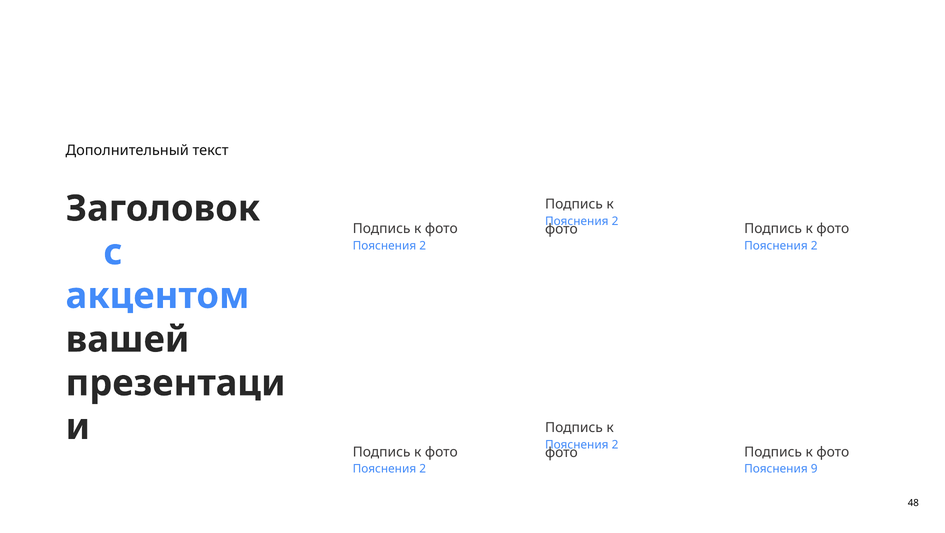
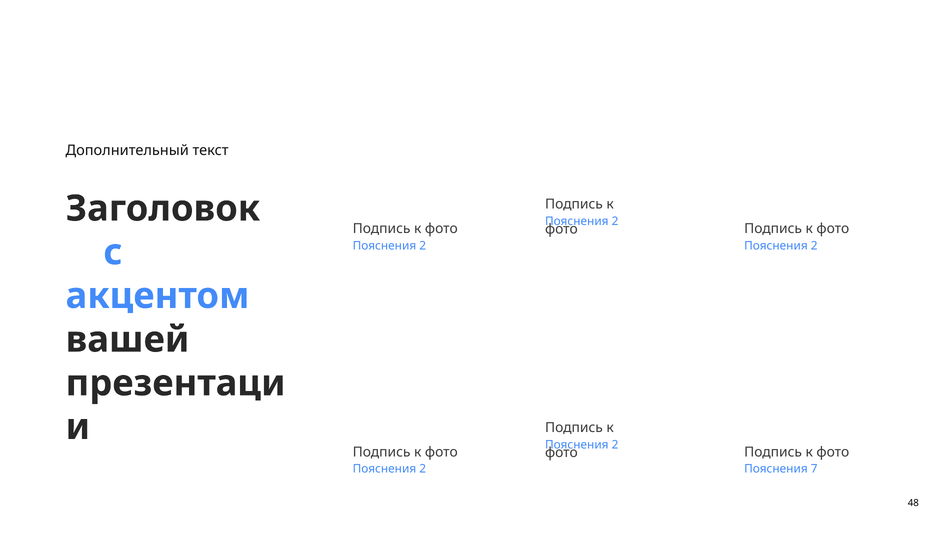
9: 9 -> 7 (814, 469)
